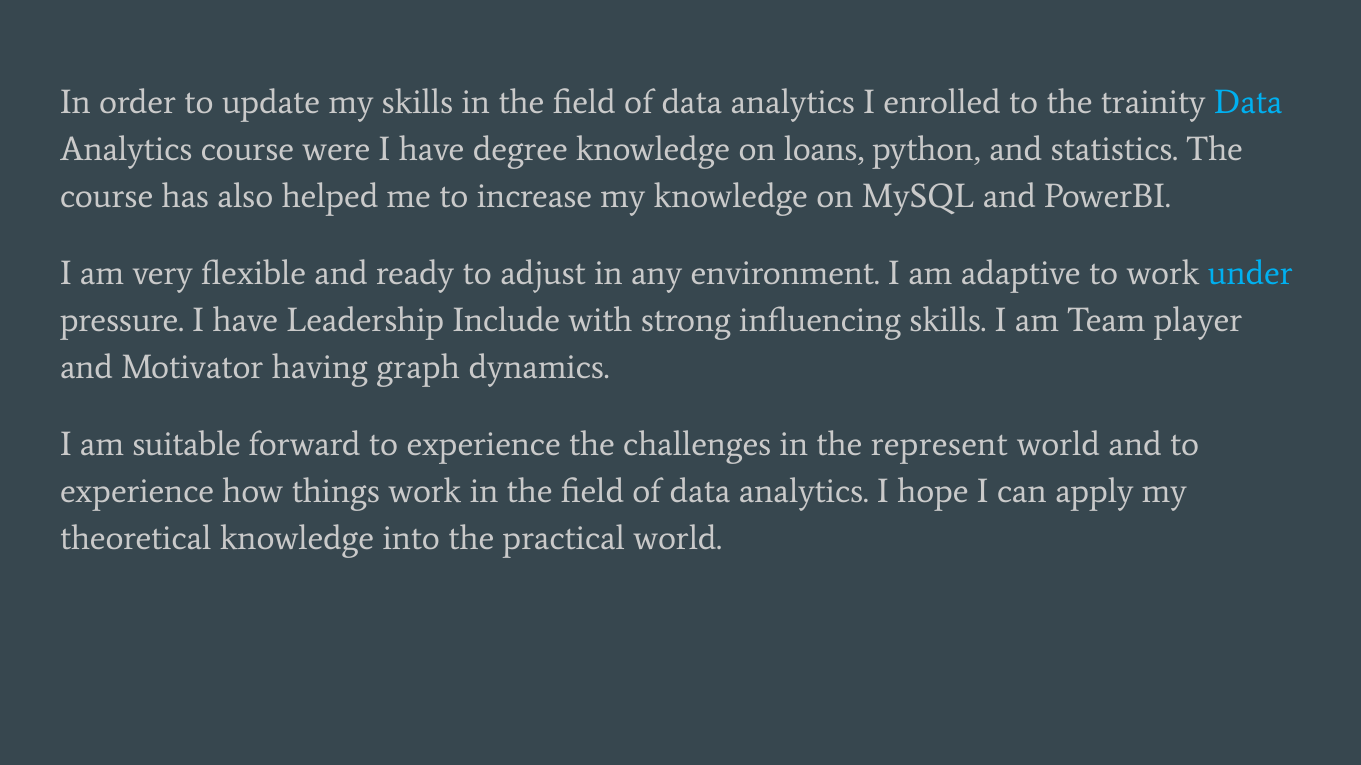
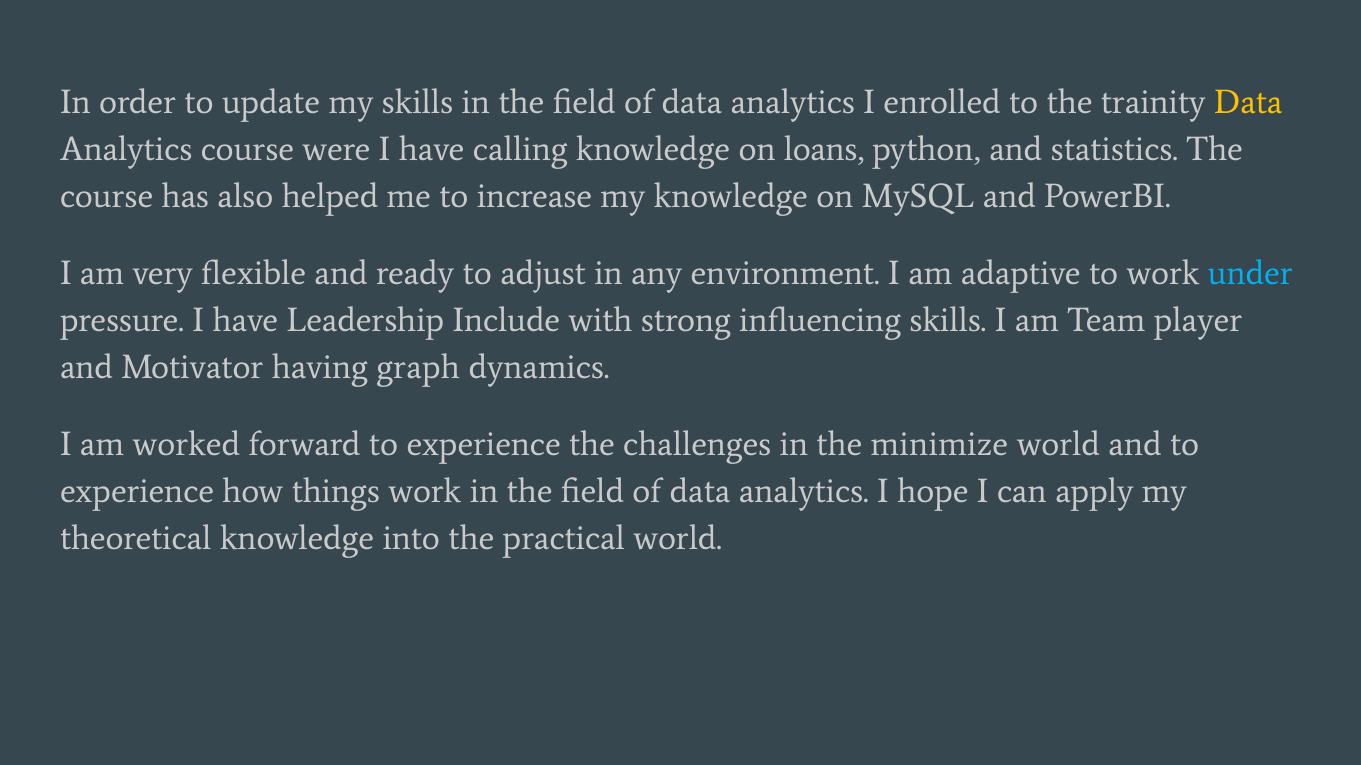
Data colour: light blue -> yellow (1248, 102)
degree: degree -> calling (520, 149)
suitable: suitable -> worked (186, 444)
represent: represent -> minimize (939, 444)
